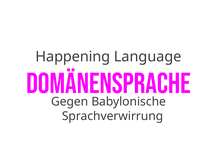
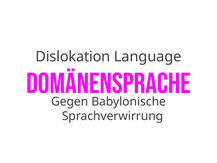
Happening: Happening -> Dislokation (73, 57)
